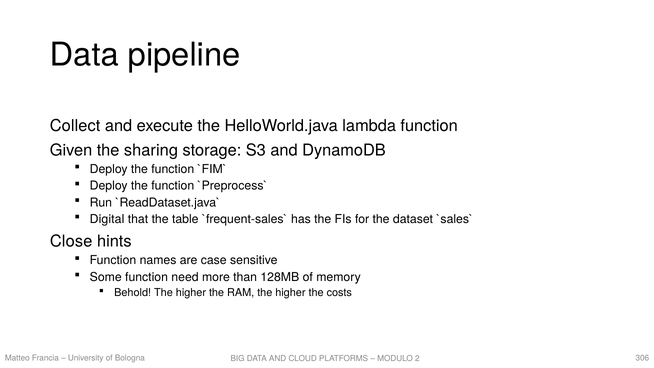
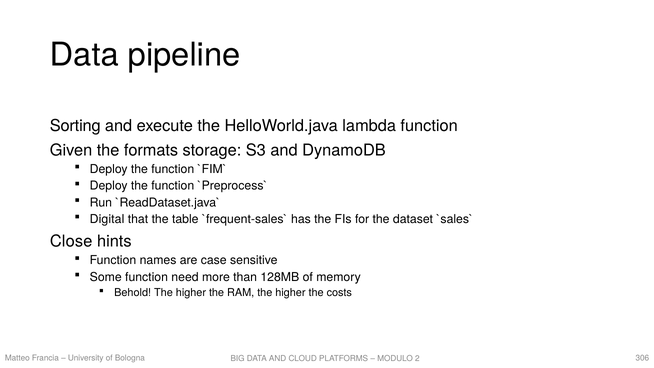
Collect: Collect -> Sorting (75, 126)
sharing: sharing -> formats (151, 150)
